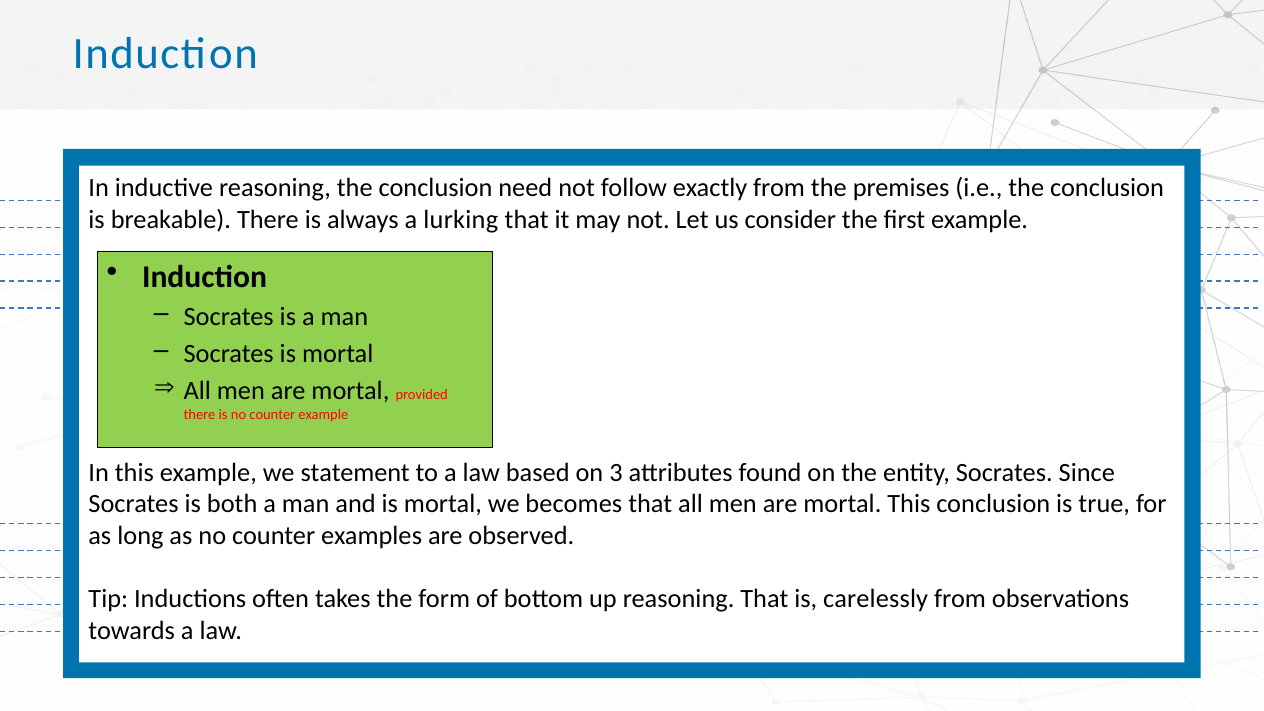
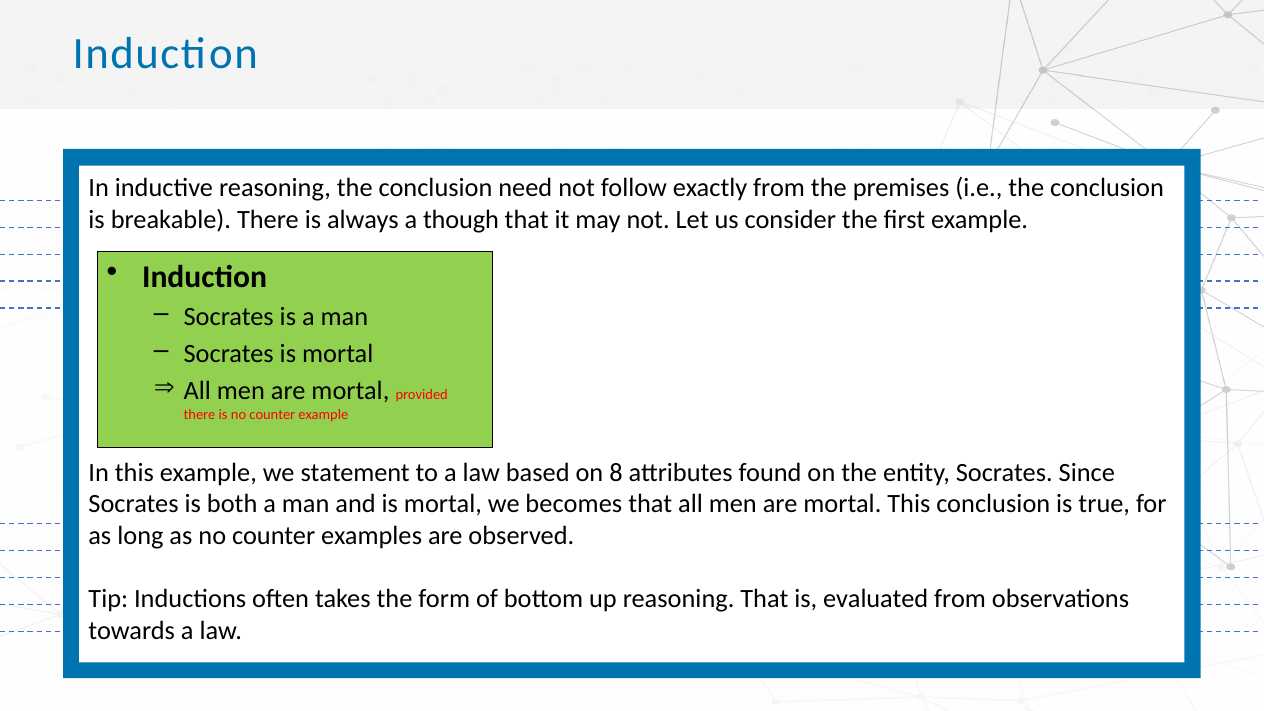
lurking: lurking -> though (461, 220)
3: 3 -> 8 (616, 472)
carelessly: carelessly -> evaluated (876, 599)
